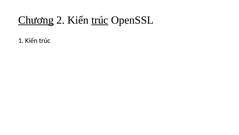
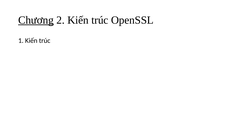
trúc underline: present -> none (100, 20)
